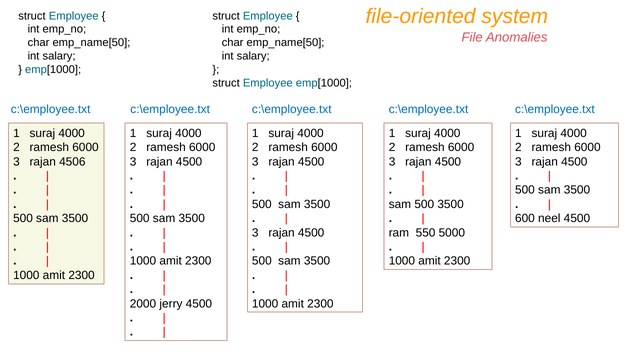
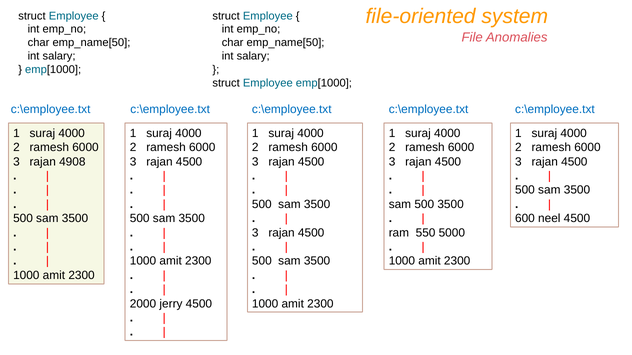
4506: 4506 -> 4908 (72, 162)
